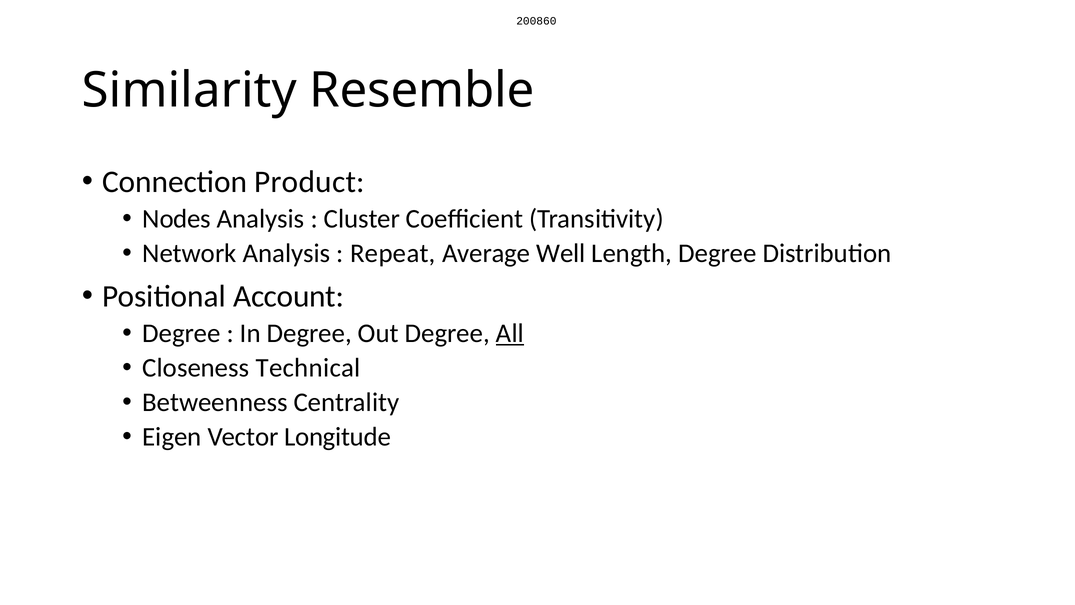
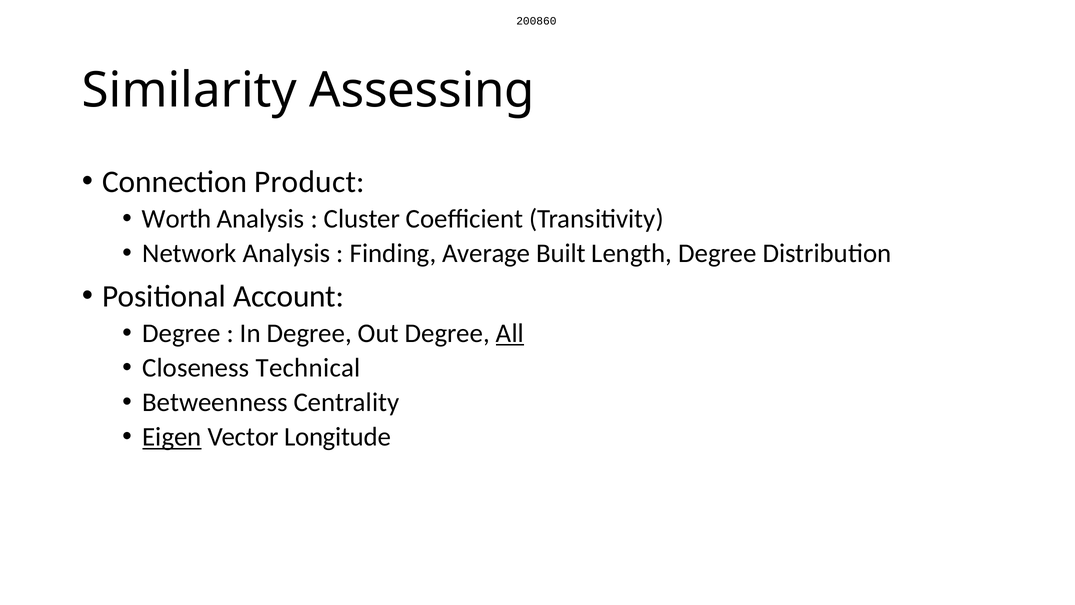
Resemble: Resemble -> Assessing (422, 90)
Nodes: Nodes -> Worth (177, 219)
Repeat: Repeat -> Finding (393, 253)
Well: Well -> Built (561, 253)
Eigen underline: none -> present (172, 437)
